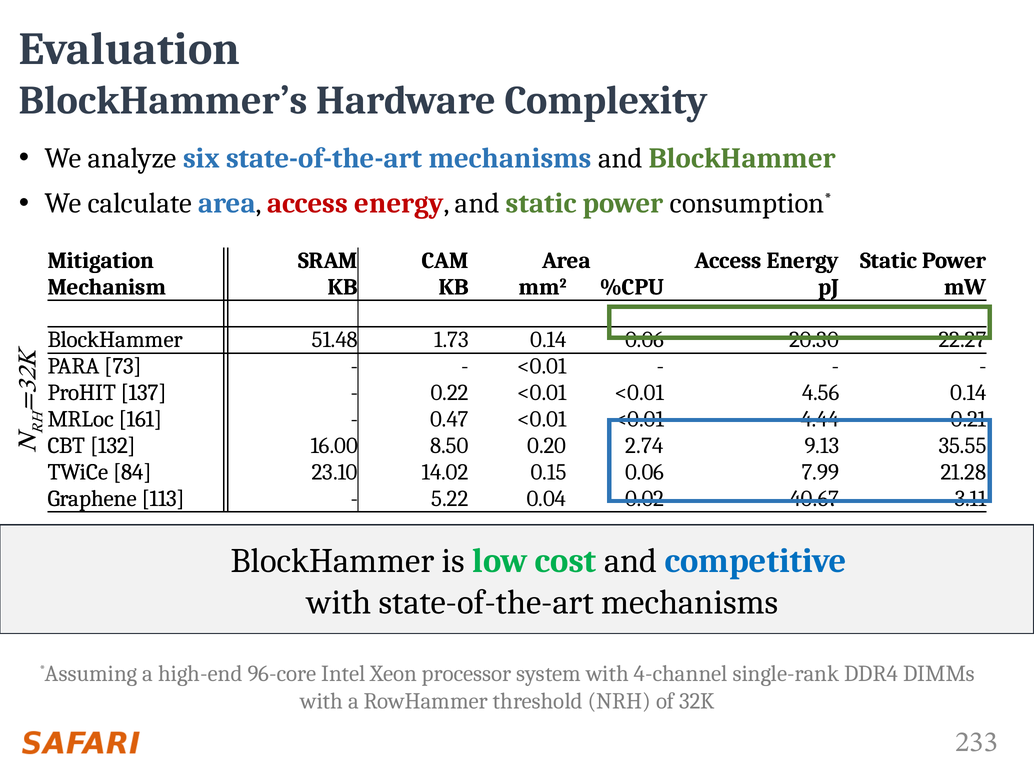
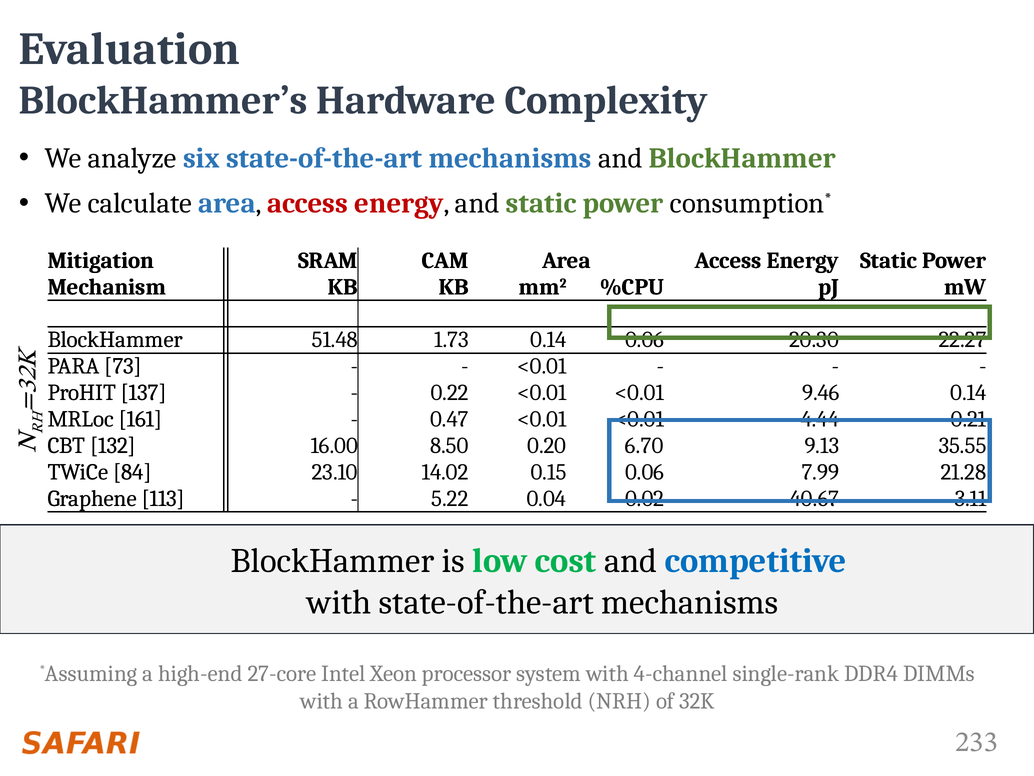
4.56: 4.56 -> 9.46 (821, 393)
2.74: 2.74 -> 6.70 (644, 445)
96-core: 96-core -> 27-core (282, 673)
